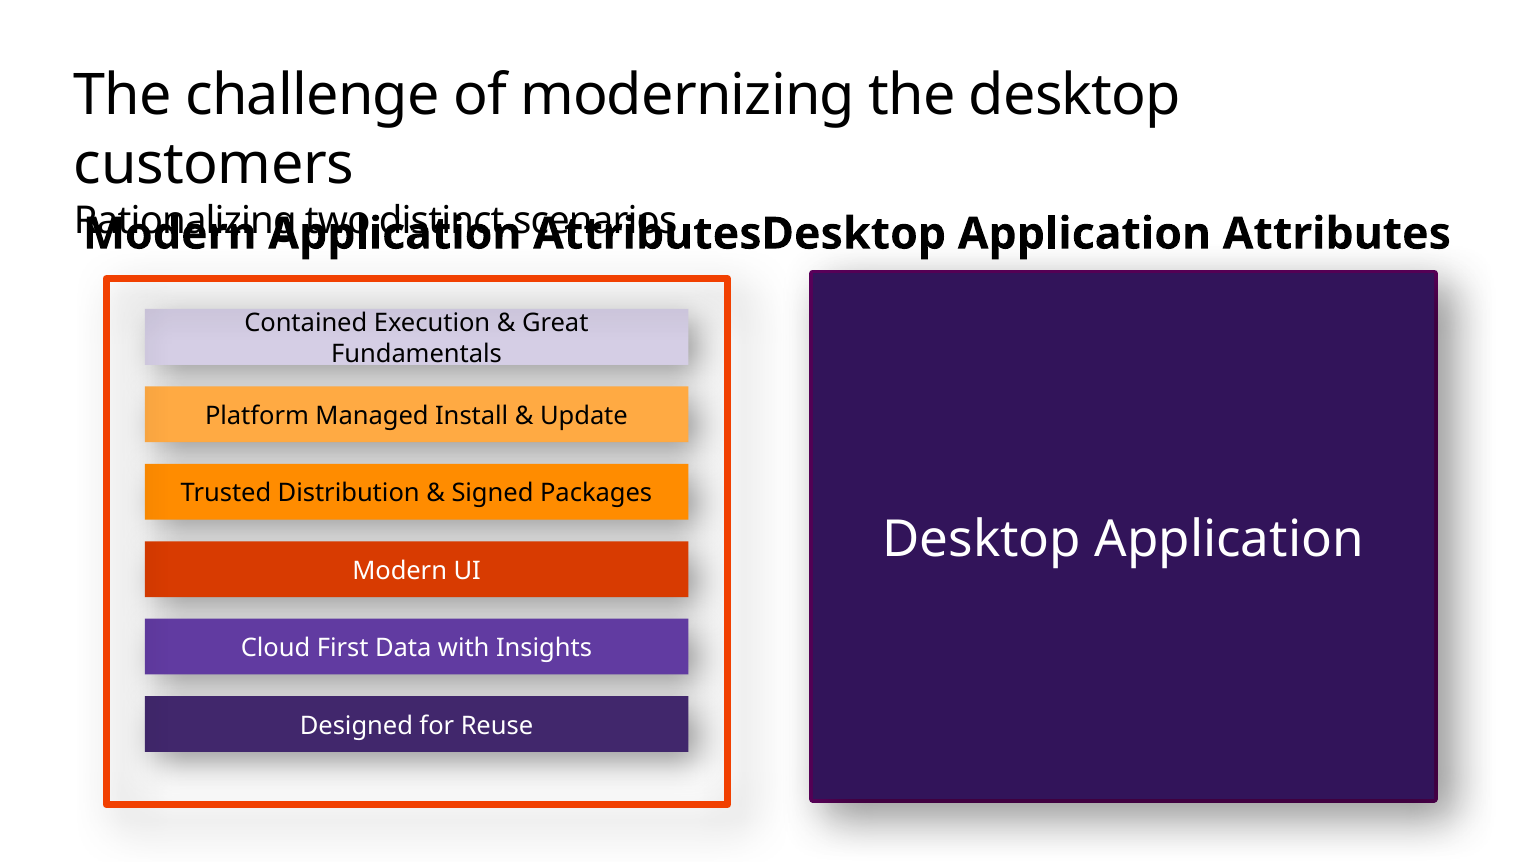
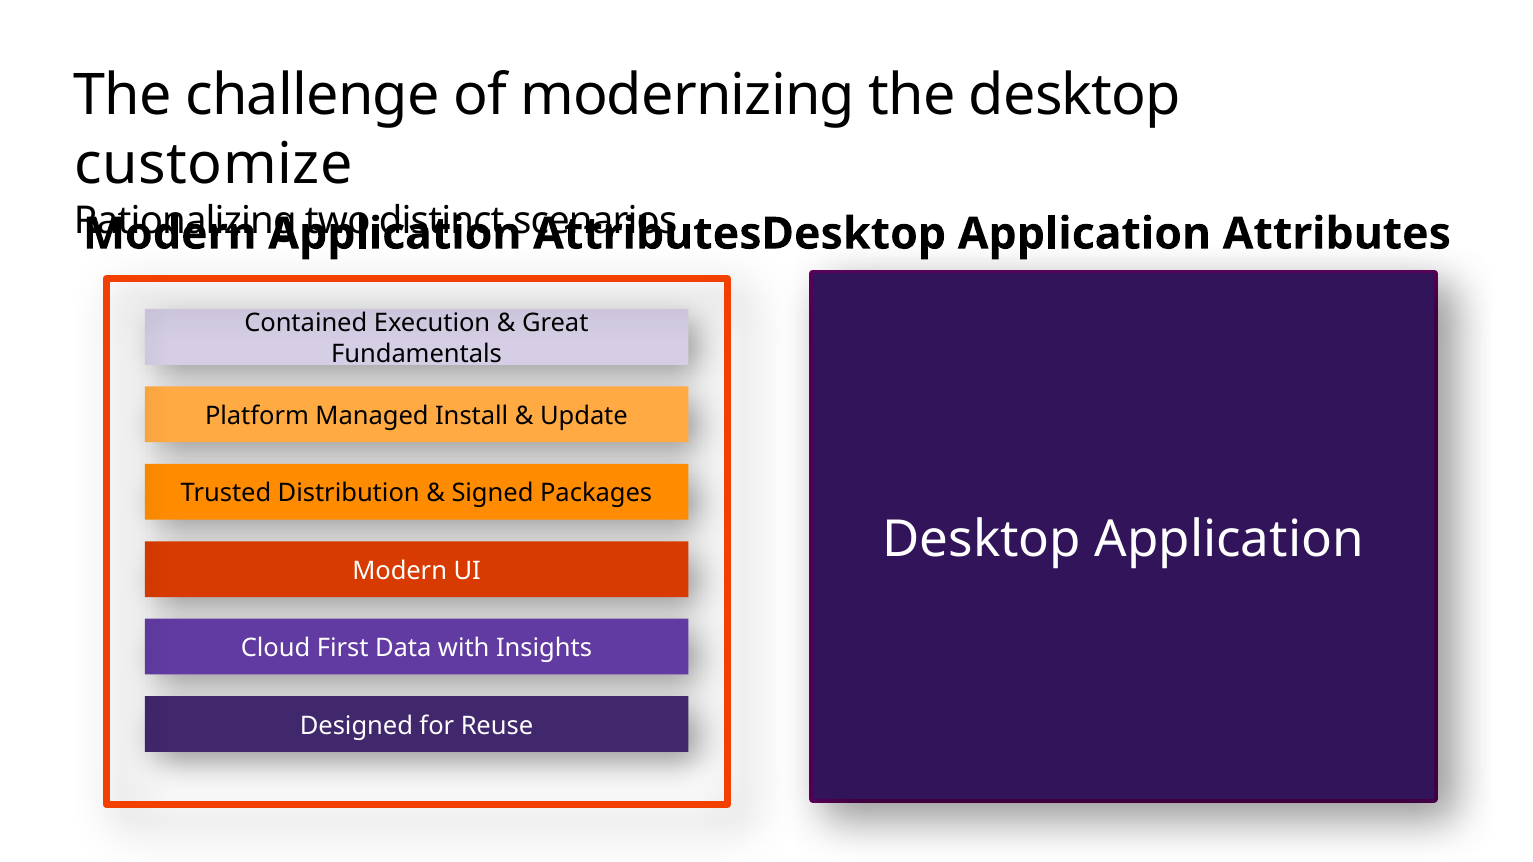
customers: customers -> customize (213, 165)
